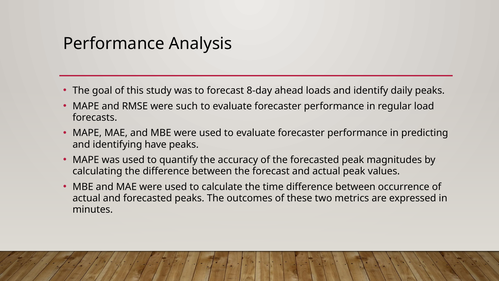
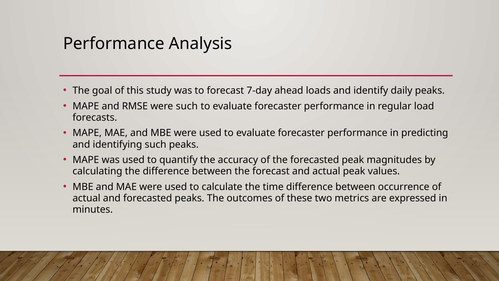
8-day: 8-day -> 7-day (259, 90)
identifying have: have -> such (156, 144)
